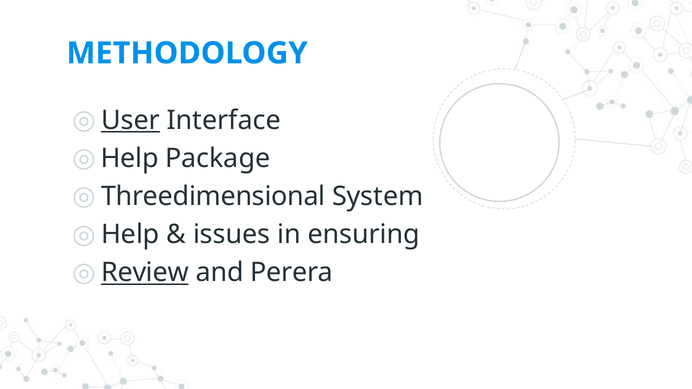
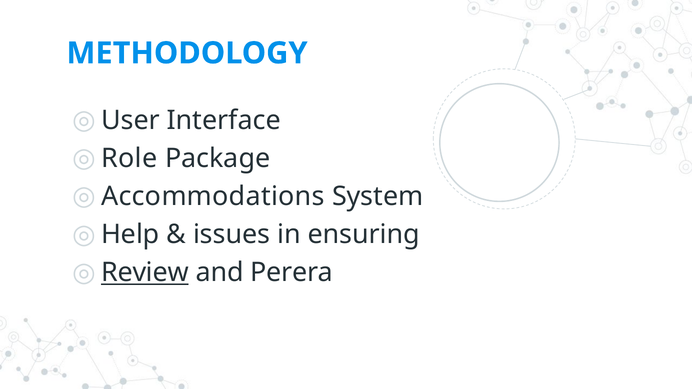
User underline: present -> none (130, 120)
Help: Help -> Role (129, 159)
Threedimensional: Threedimensional -> Accommodations (213, 197)
